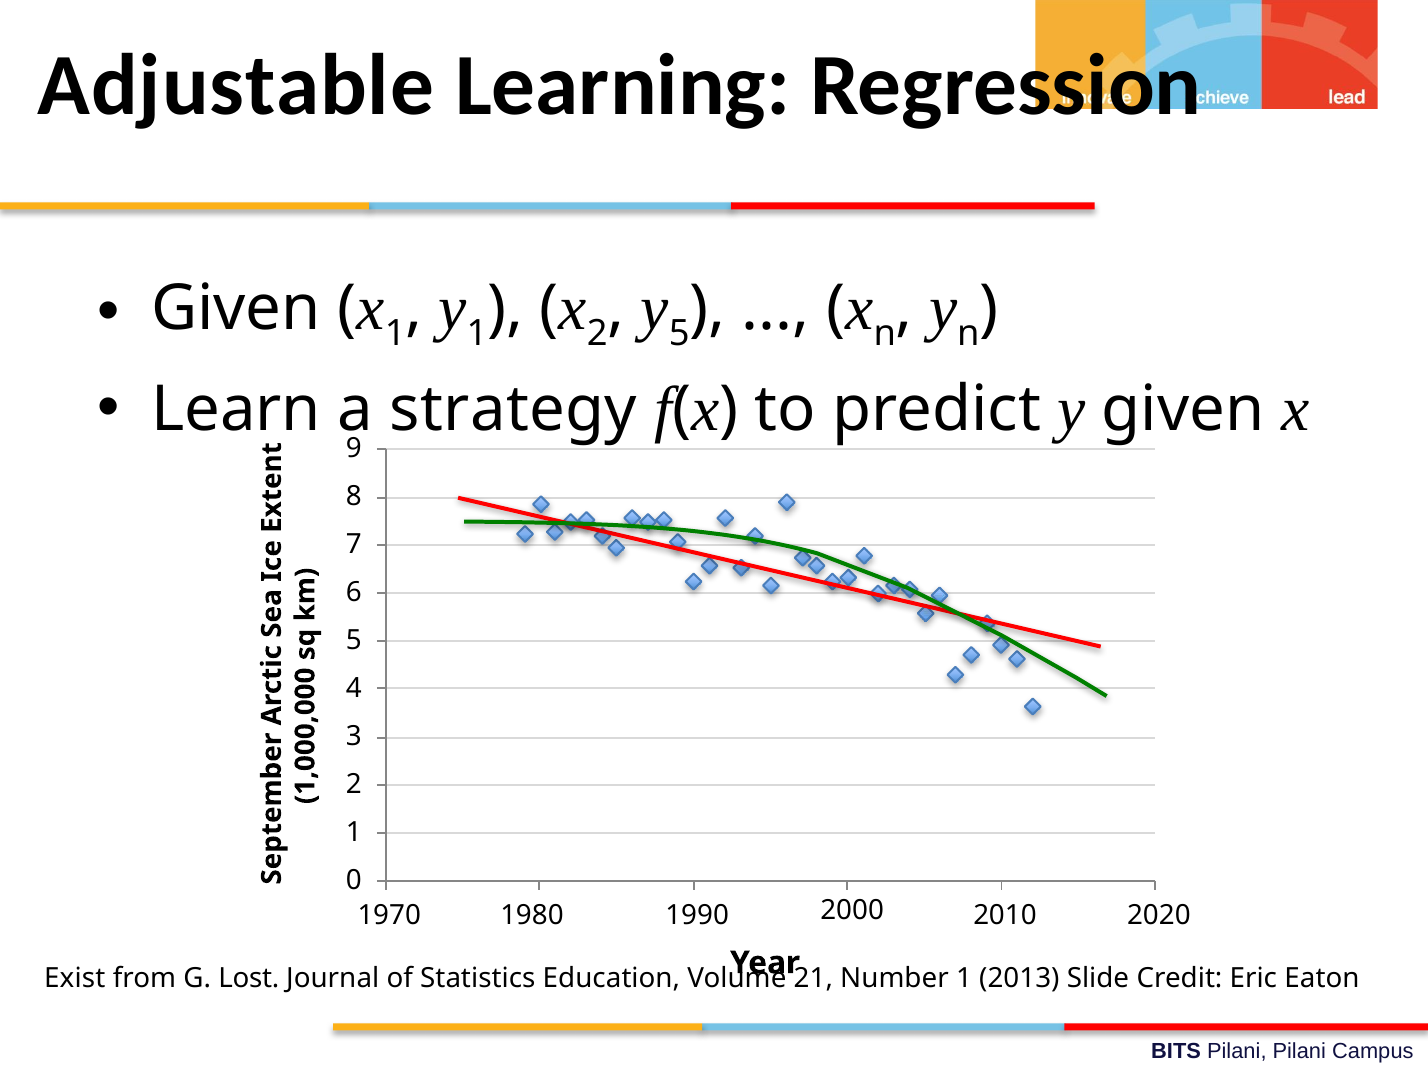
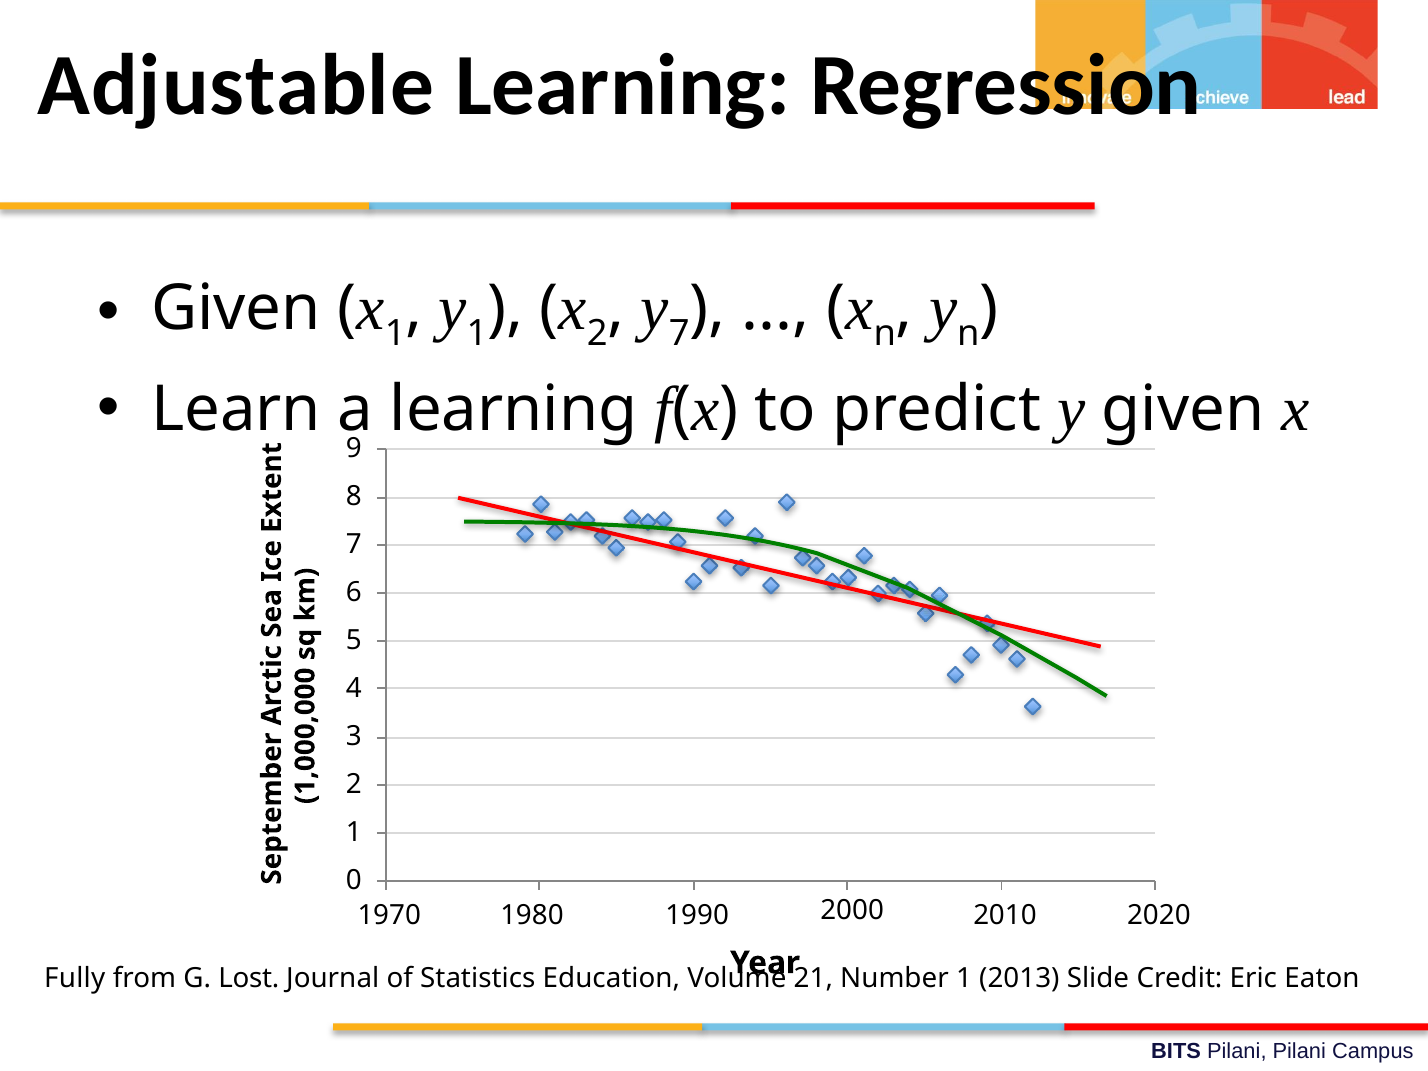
y 5: 5 -> 7 (679, 333)
strategy: strategy -> learning (514, 410)
Exist: Exist -> Fully (75, 978)
